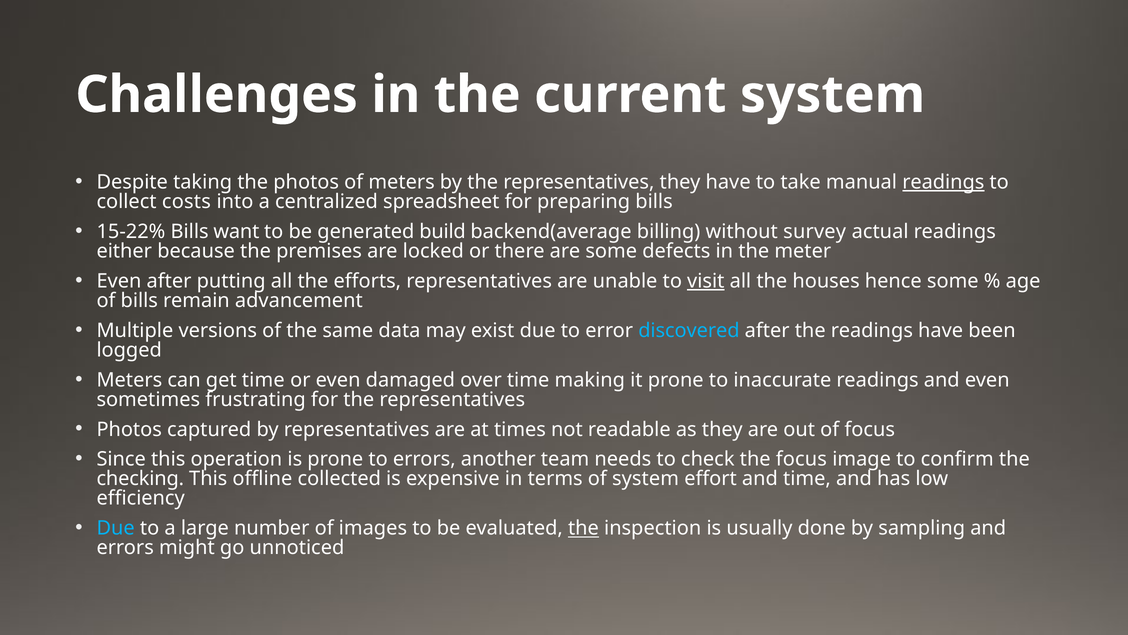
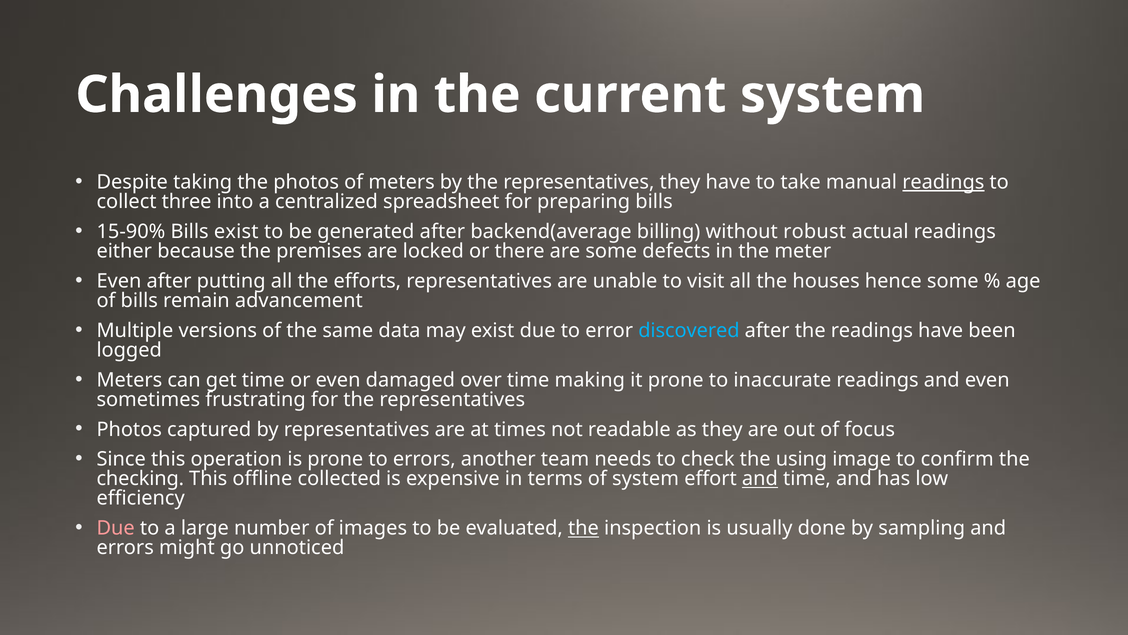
costs: costs -> three (187, 202)
15-22%: 15-22% -> 15-90% (131, 231)
Bills want: want -> exist (236, 231)
generated build: build -> after (442, 231)
survey: survey -> robust (815, 231)
visit underline: present -> none (706, 281)
the focus: focus -> using (801, 459)
and underline: none -> present (760, 478)
Due colour: light blue -> pink (116, 528)
